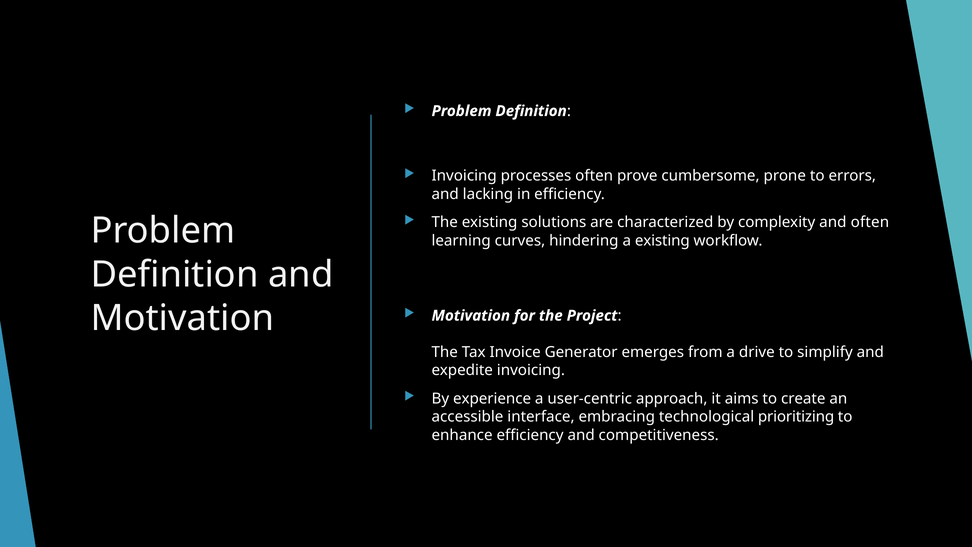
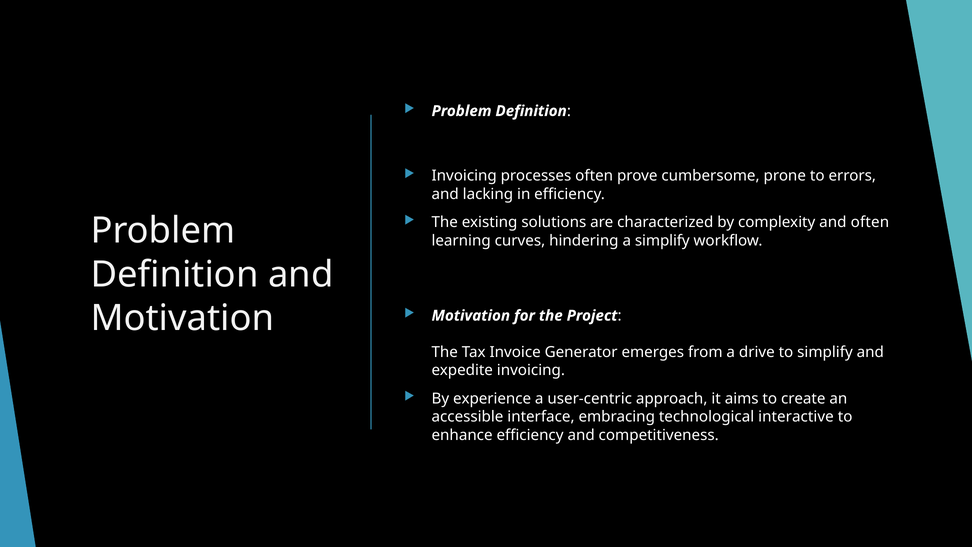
a existing: existing -> simplify (662, 241)
prioritizing: prioritizing -> interactive (796, 417)
